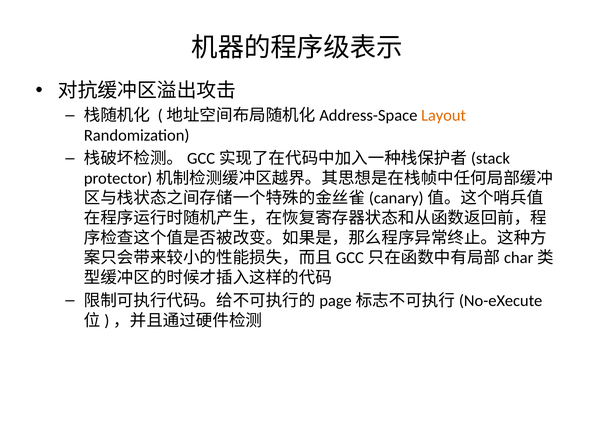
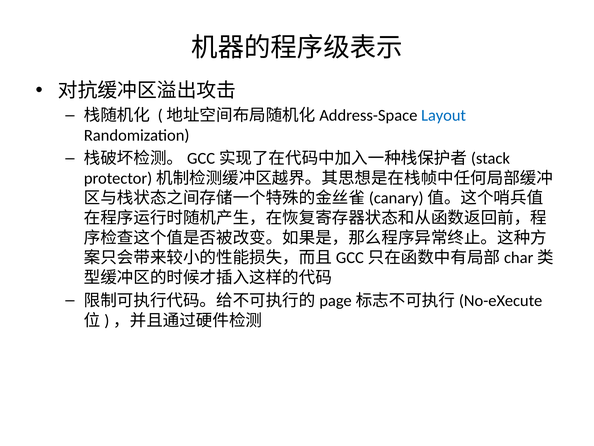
Layout colour: orange -> blue (444, 115)
